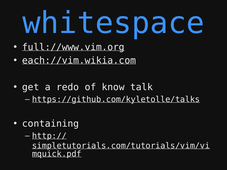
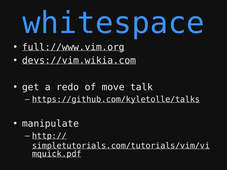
each://vim.wikia.com: each://vim.wikia.com -> devs://vim.wikia.com (79, 61)
know: know -> move (113, 87)
containing: containing -> manipulate (51, 124)
